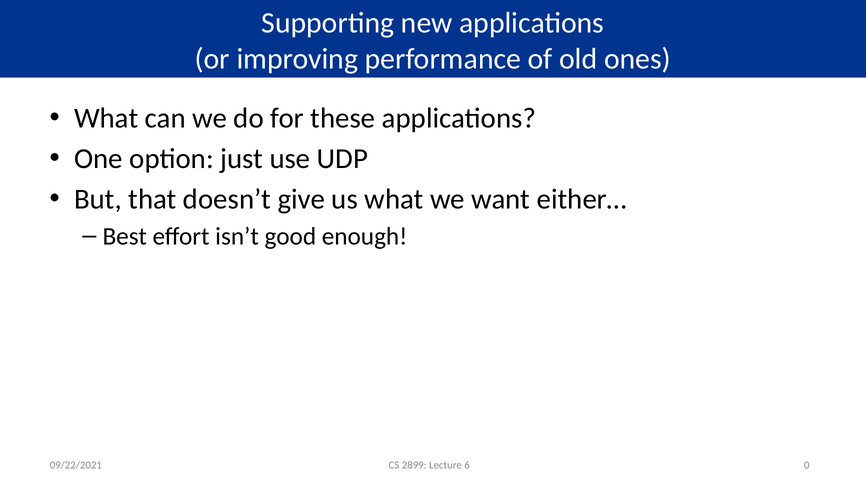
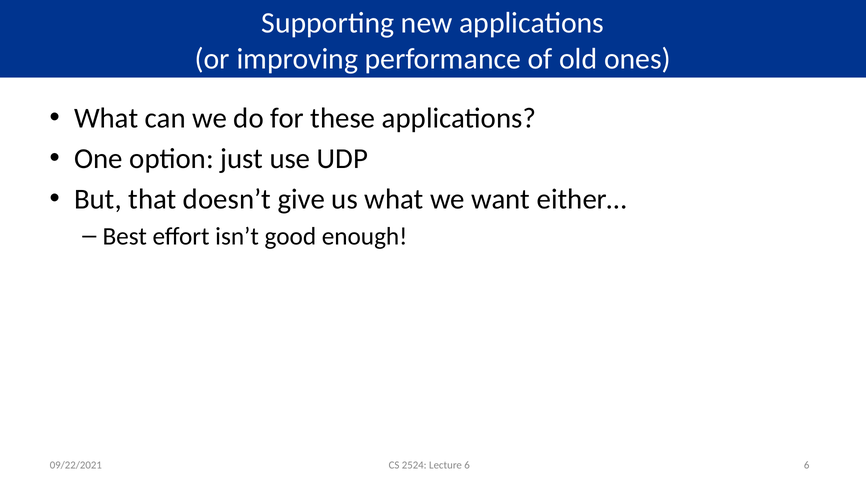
2899: 2899 -> 2524 (414, 465)
6 0: 0 -> 6 (807, 465)
